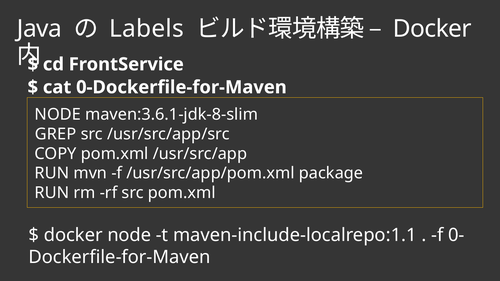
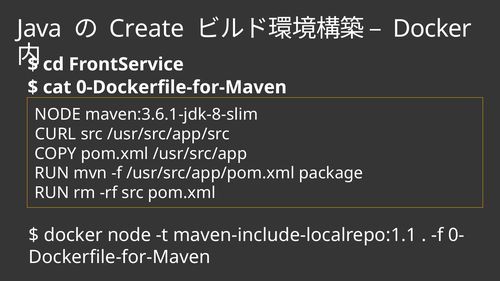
Labels: Labels -> Create (147, 29)
GREP: GREP -> CURL (55, 134)
